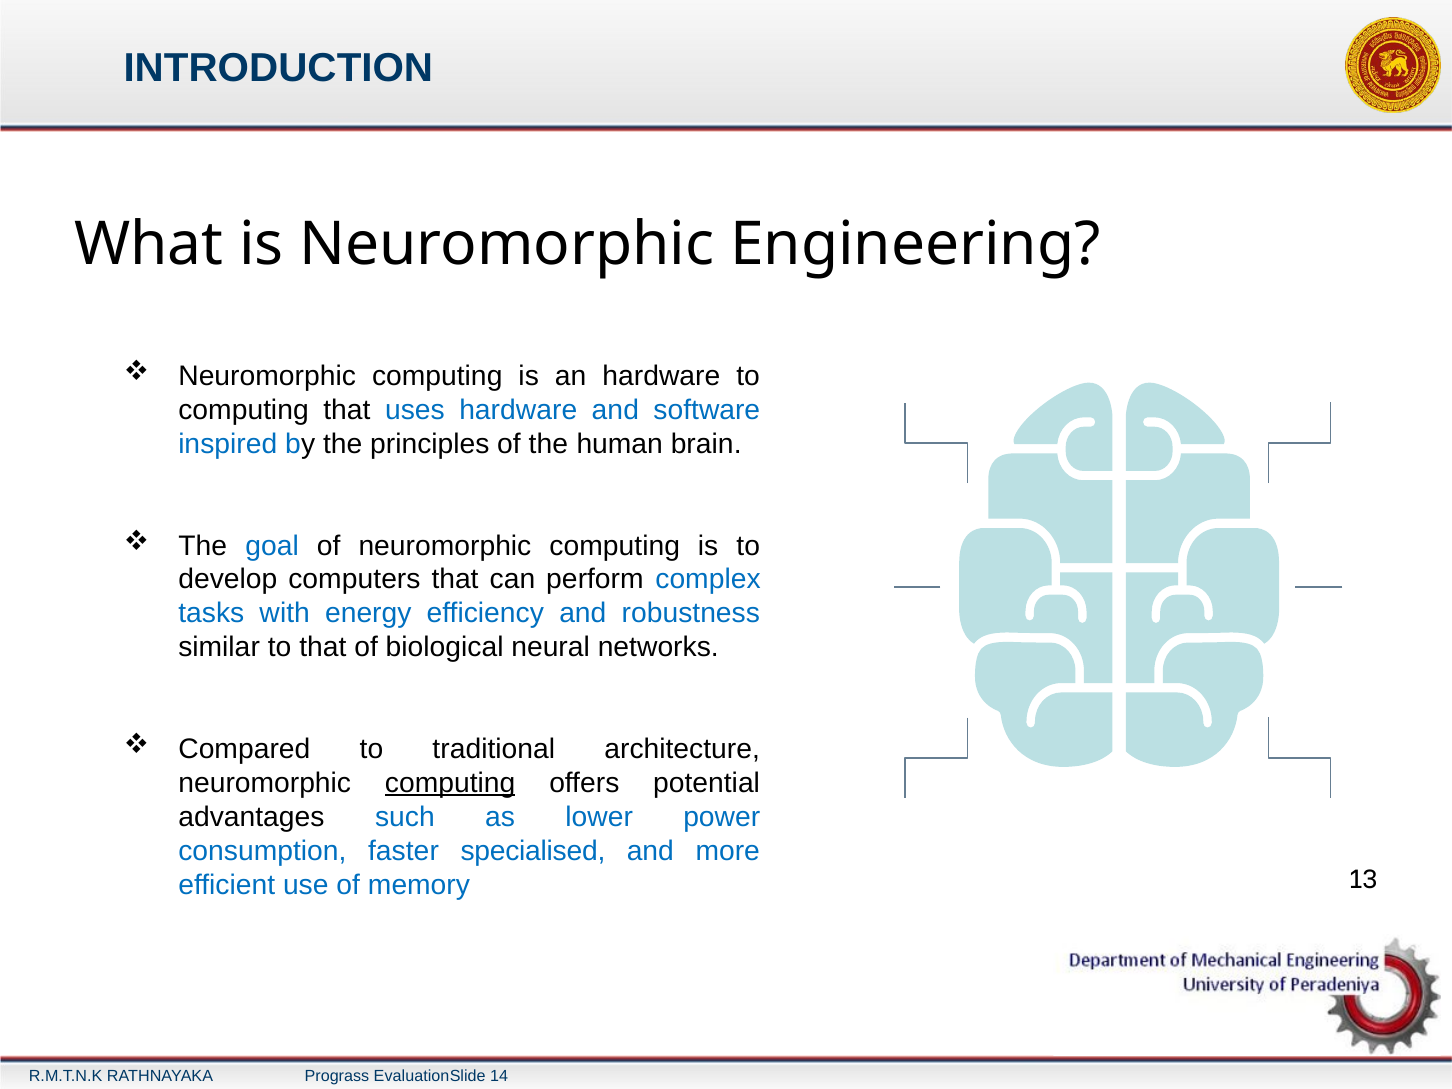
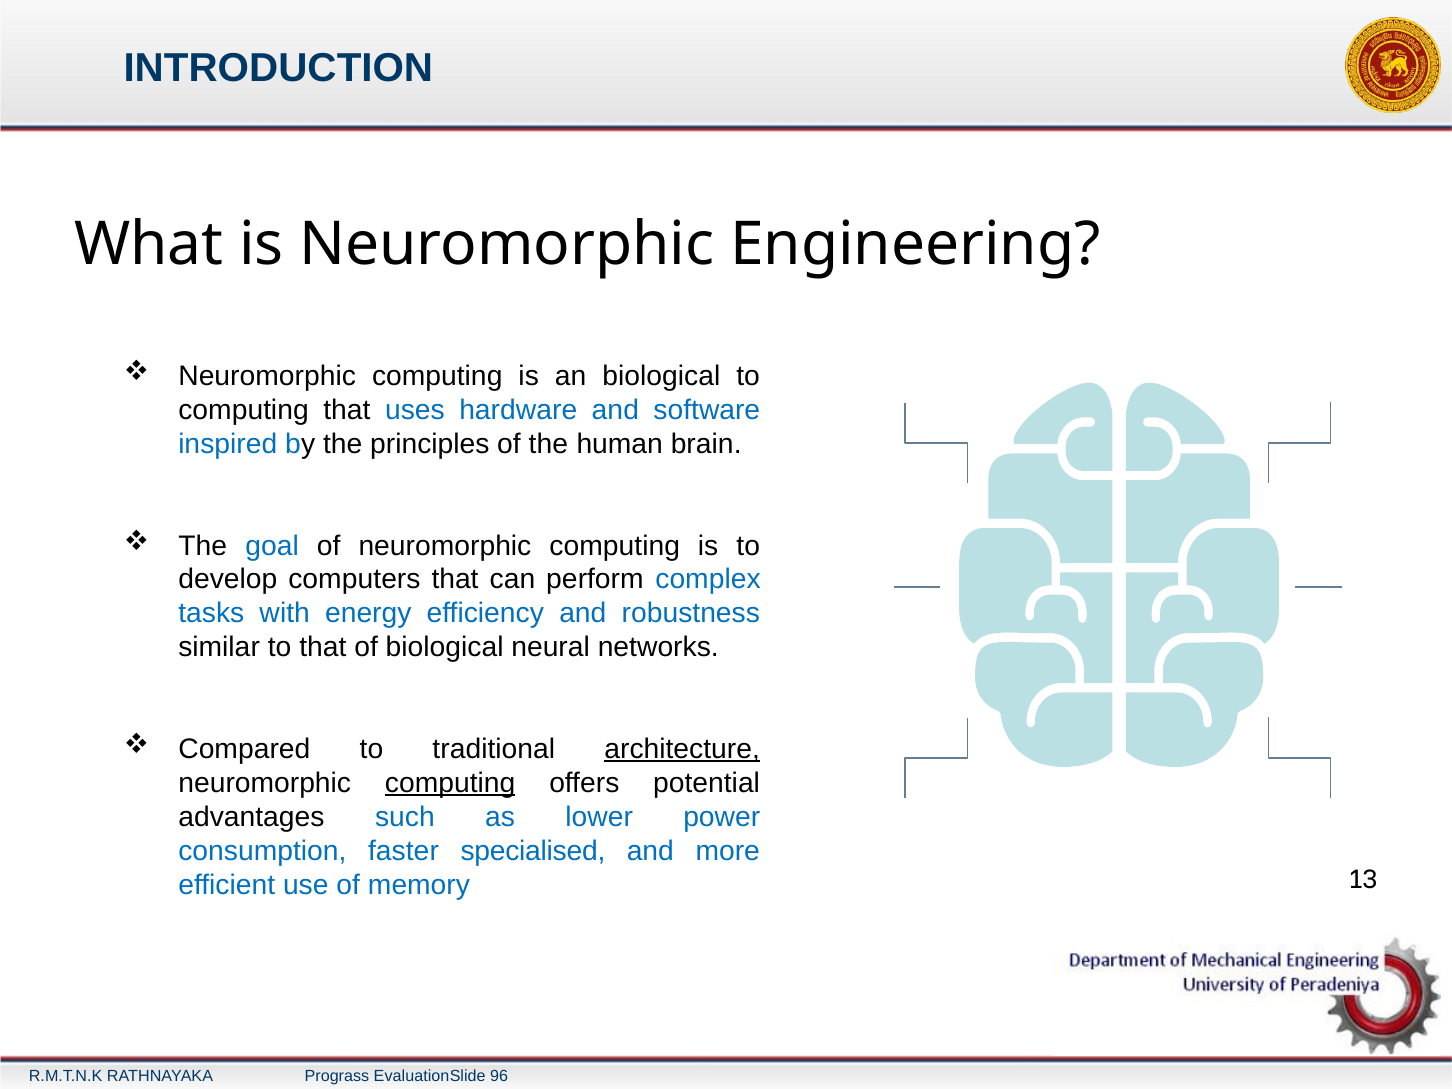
an hardware: hardware -> biological (661, 376)
architecture underline: none -> present (682, 749)
14: 14 -> 96 (499, 1076)
